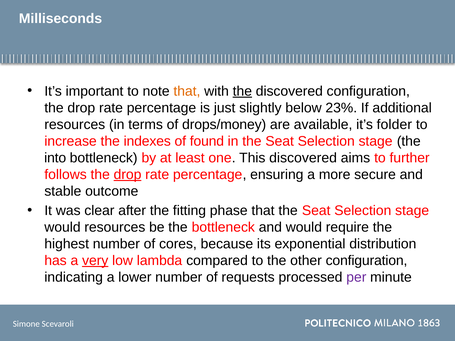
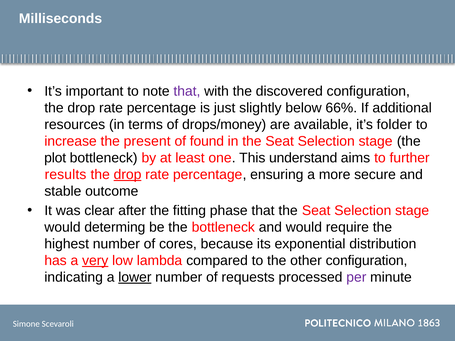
that colour: orange -> purple (187, 91)
the underline: present -> none (242, 91)
23%: 23% -> 66% (341, 108)
indexes: indexes -> present (147, 141)
into: into -> plot (55, 158)
This discovered: discovered -> understand (303, 158)
follows: follows -> results (65, 175)
would resources: resources -> determing (115, 227)
lower underline: none -> present (135, 277)
